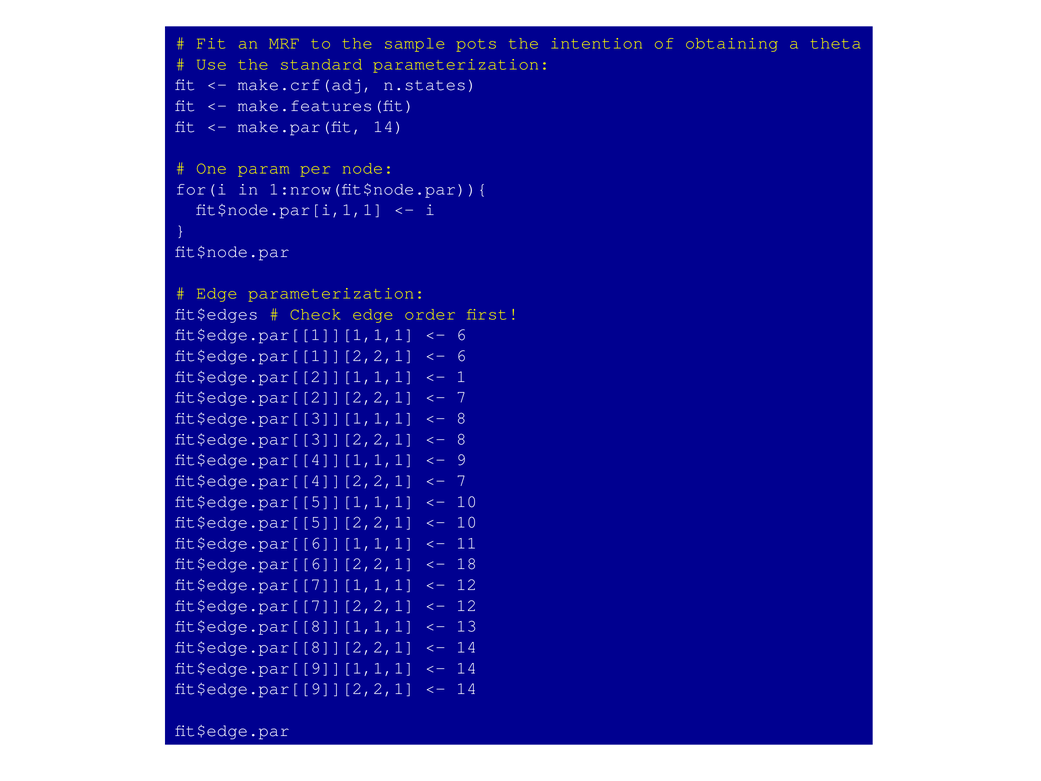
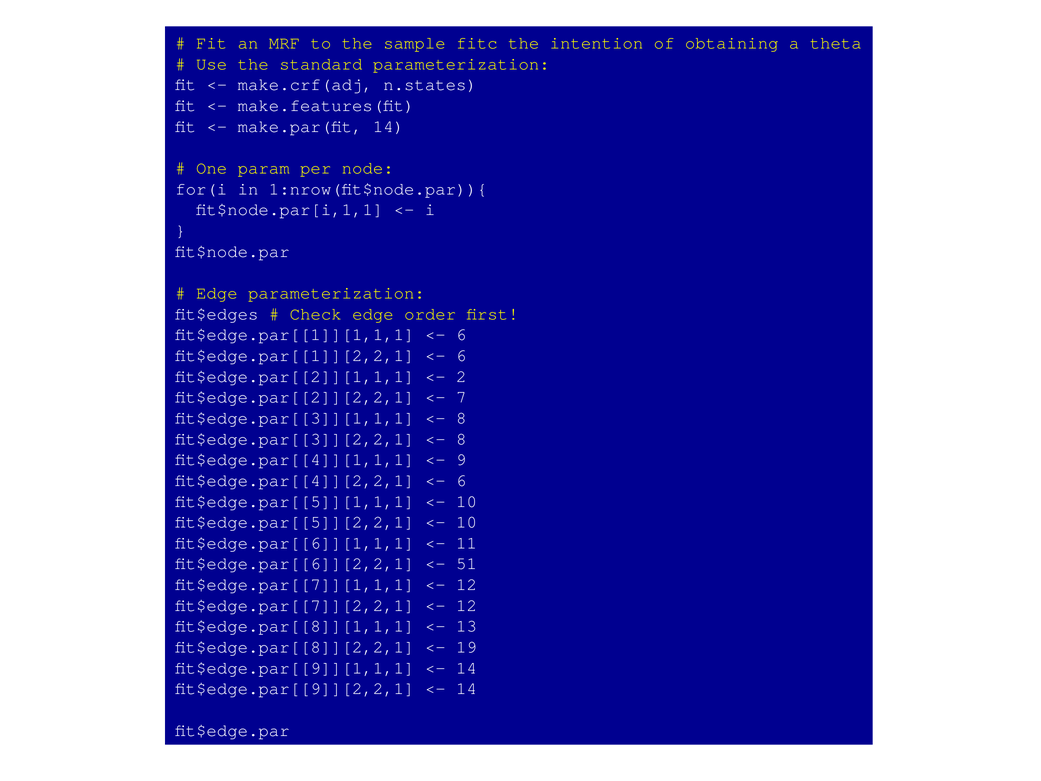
pots: pots -> fitc (477, 43)
1: 1 -> 2 (461, 376)
7: 7 -> 6 (461, 480)
18: 18 -> 51 (467, 564)
14: 14 -> 19 (467, 647)
